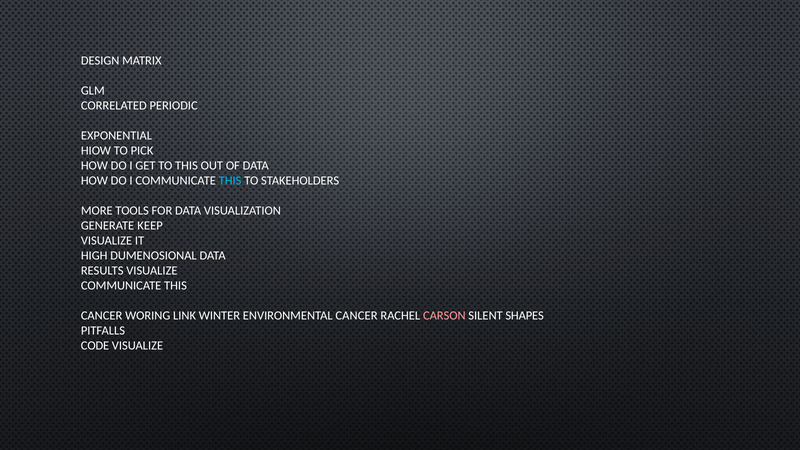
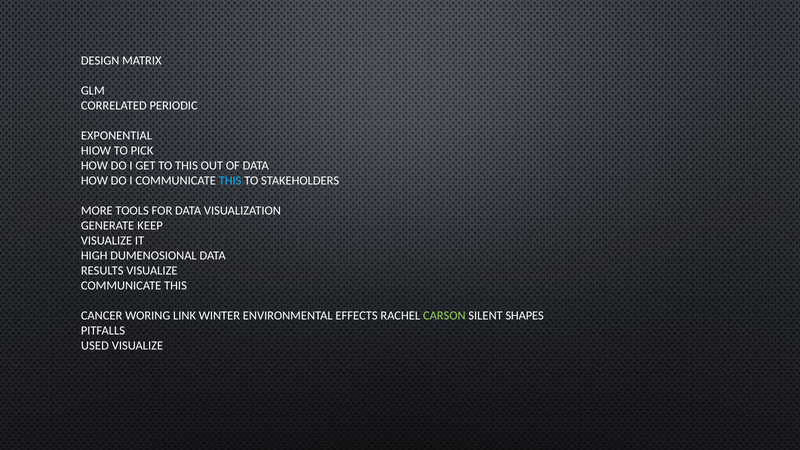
ENVIRONMENTAL CANCER: CANCER -> EFFECTS (357, 316)
CARSON colour: pink -> light green (444, 316)
CODE: CODE -> USED (95, 346)
